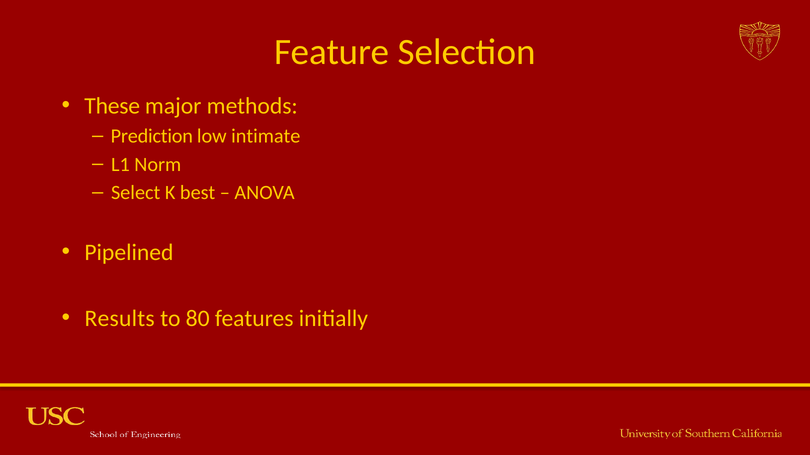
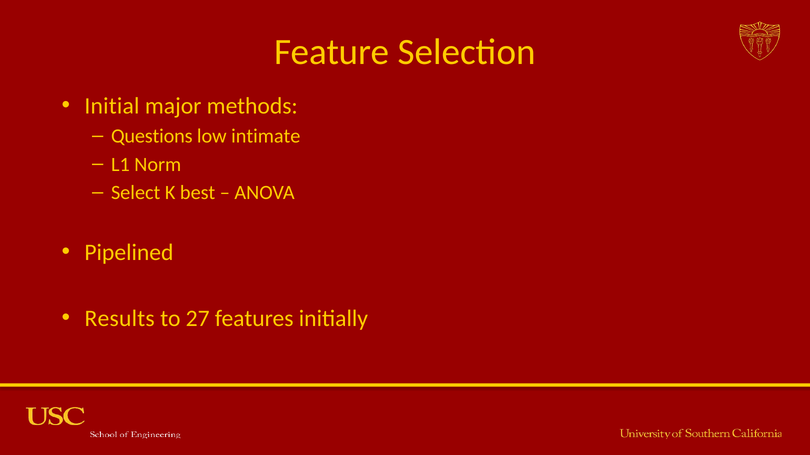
These: These -> Initial (112, 106)
Prediction: Prediction -> Questions (152, 136)
80: 80 -> 27 (198, 319)
